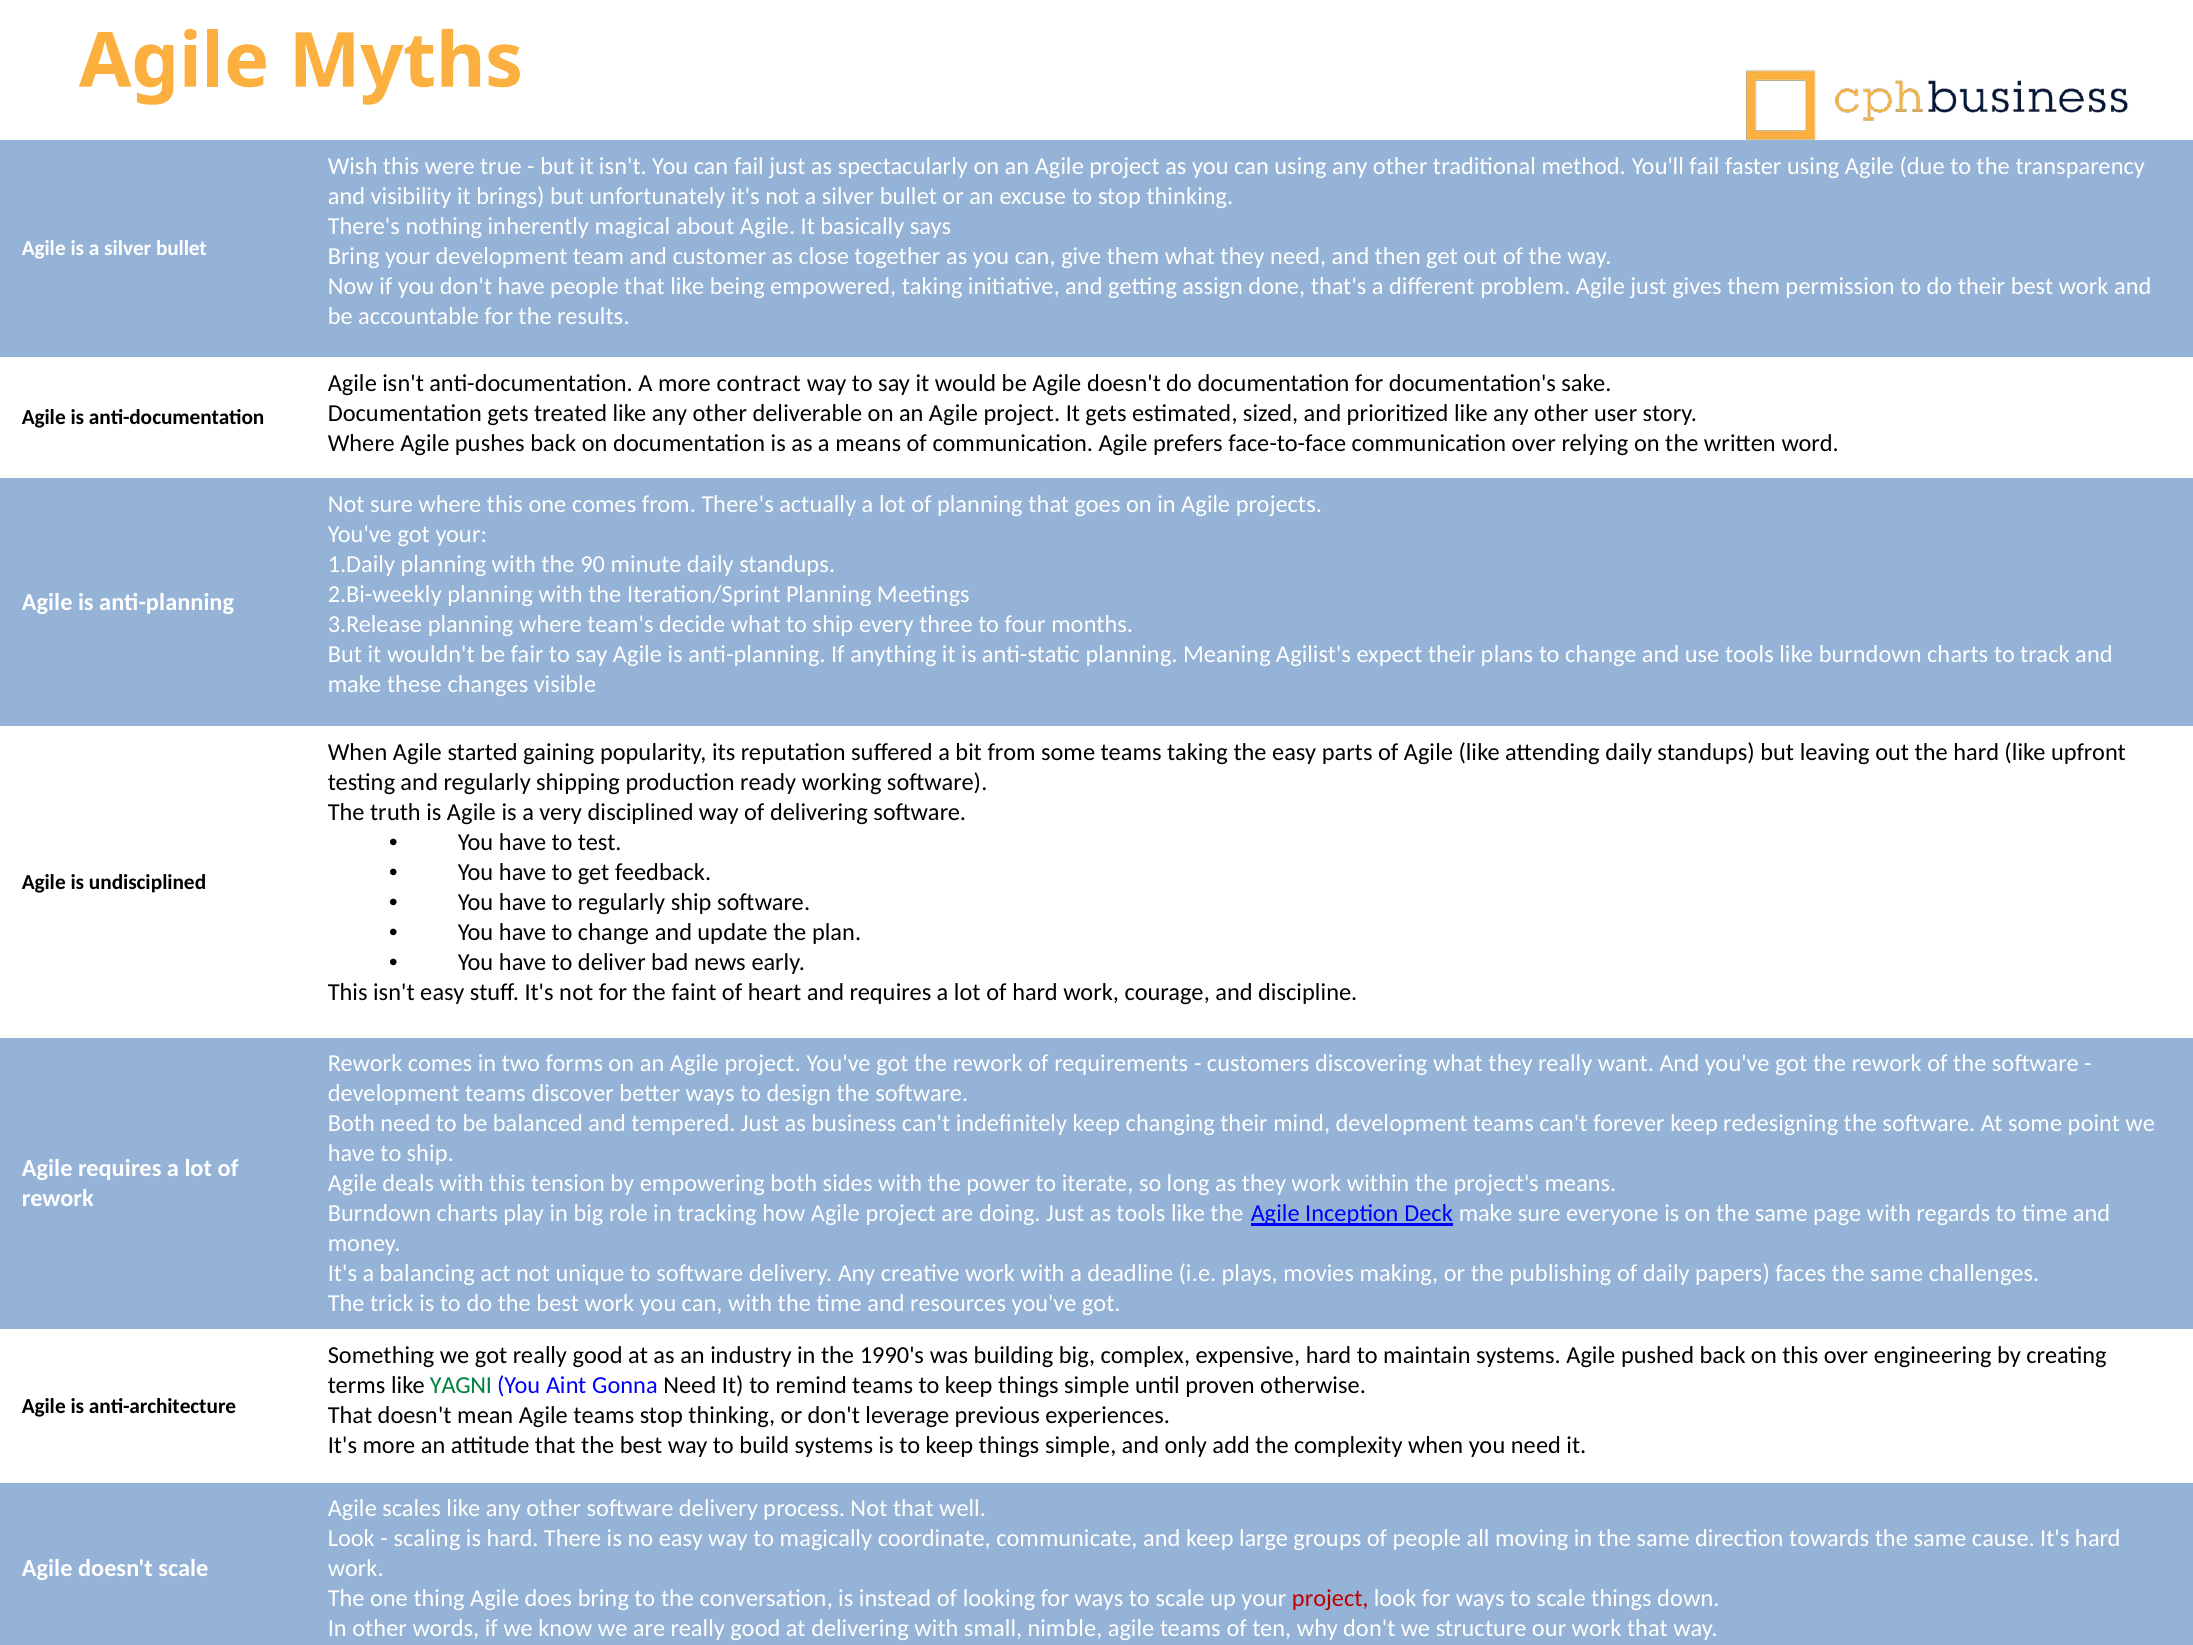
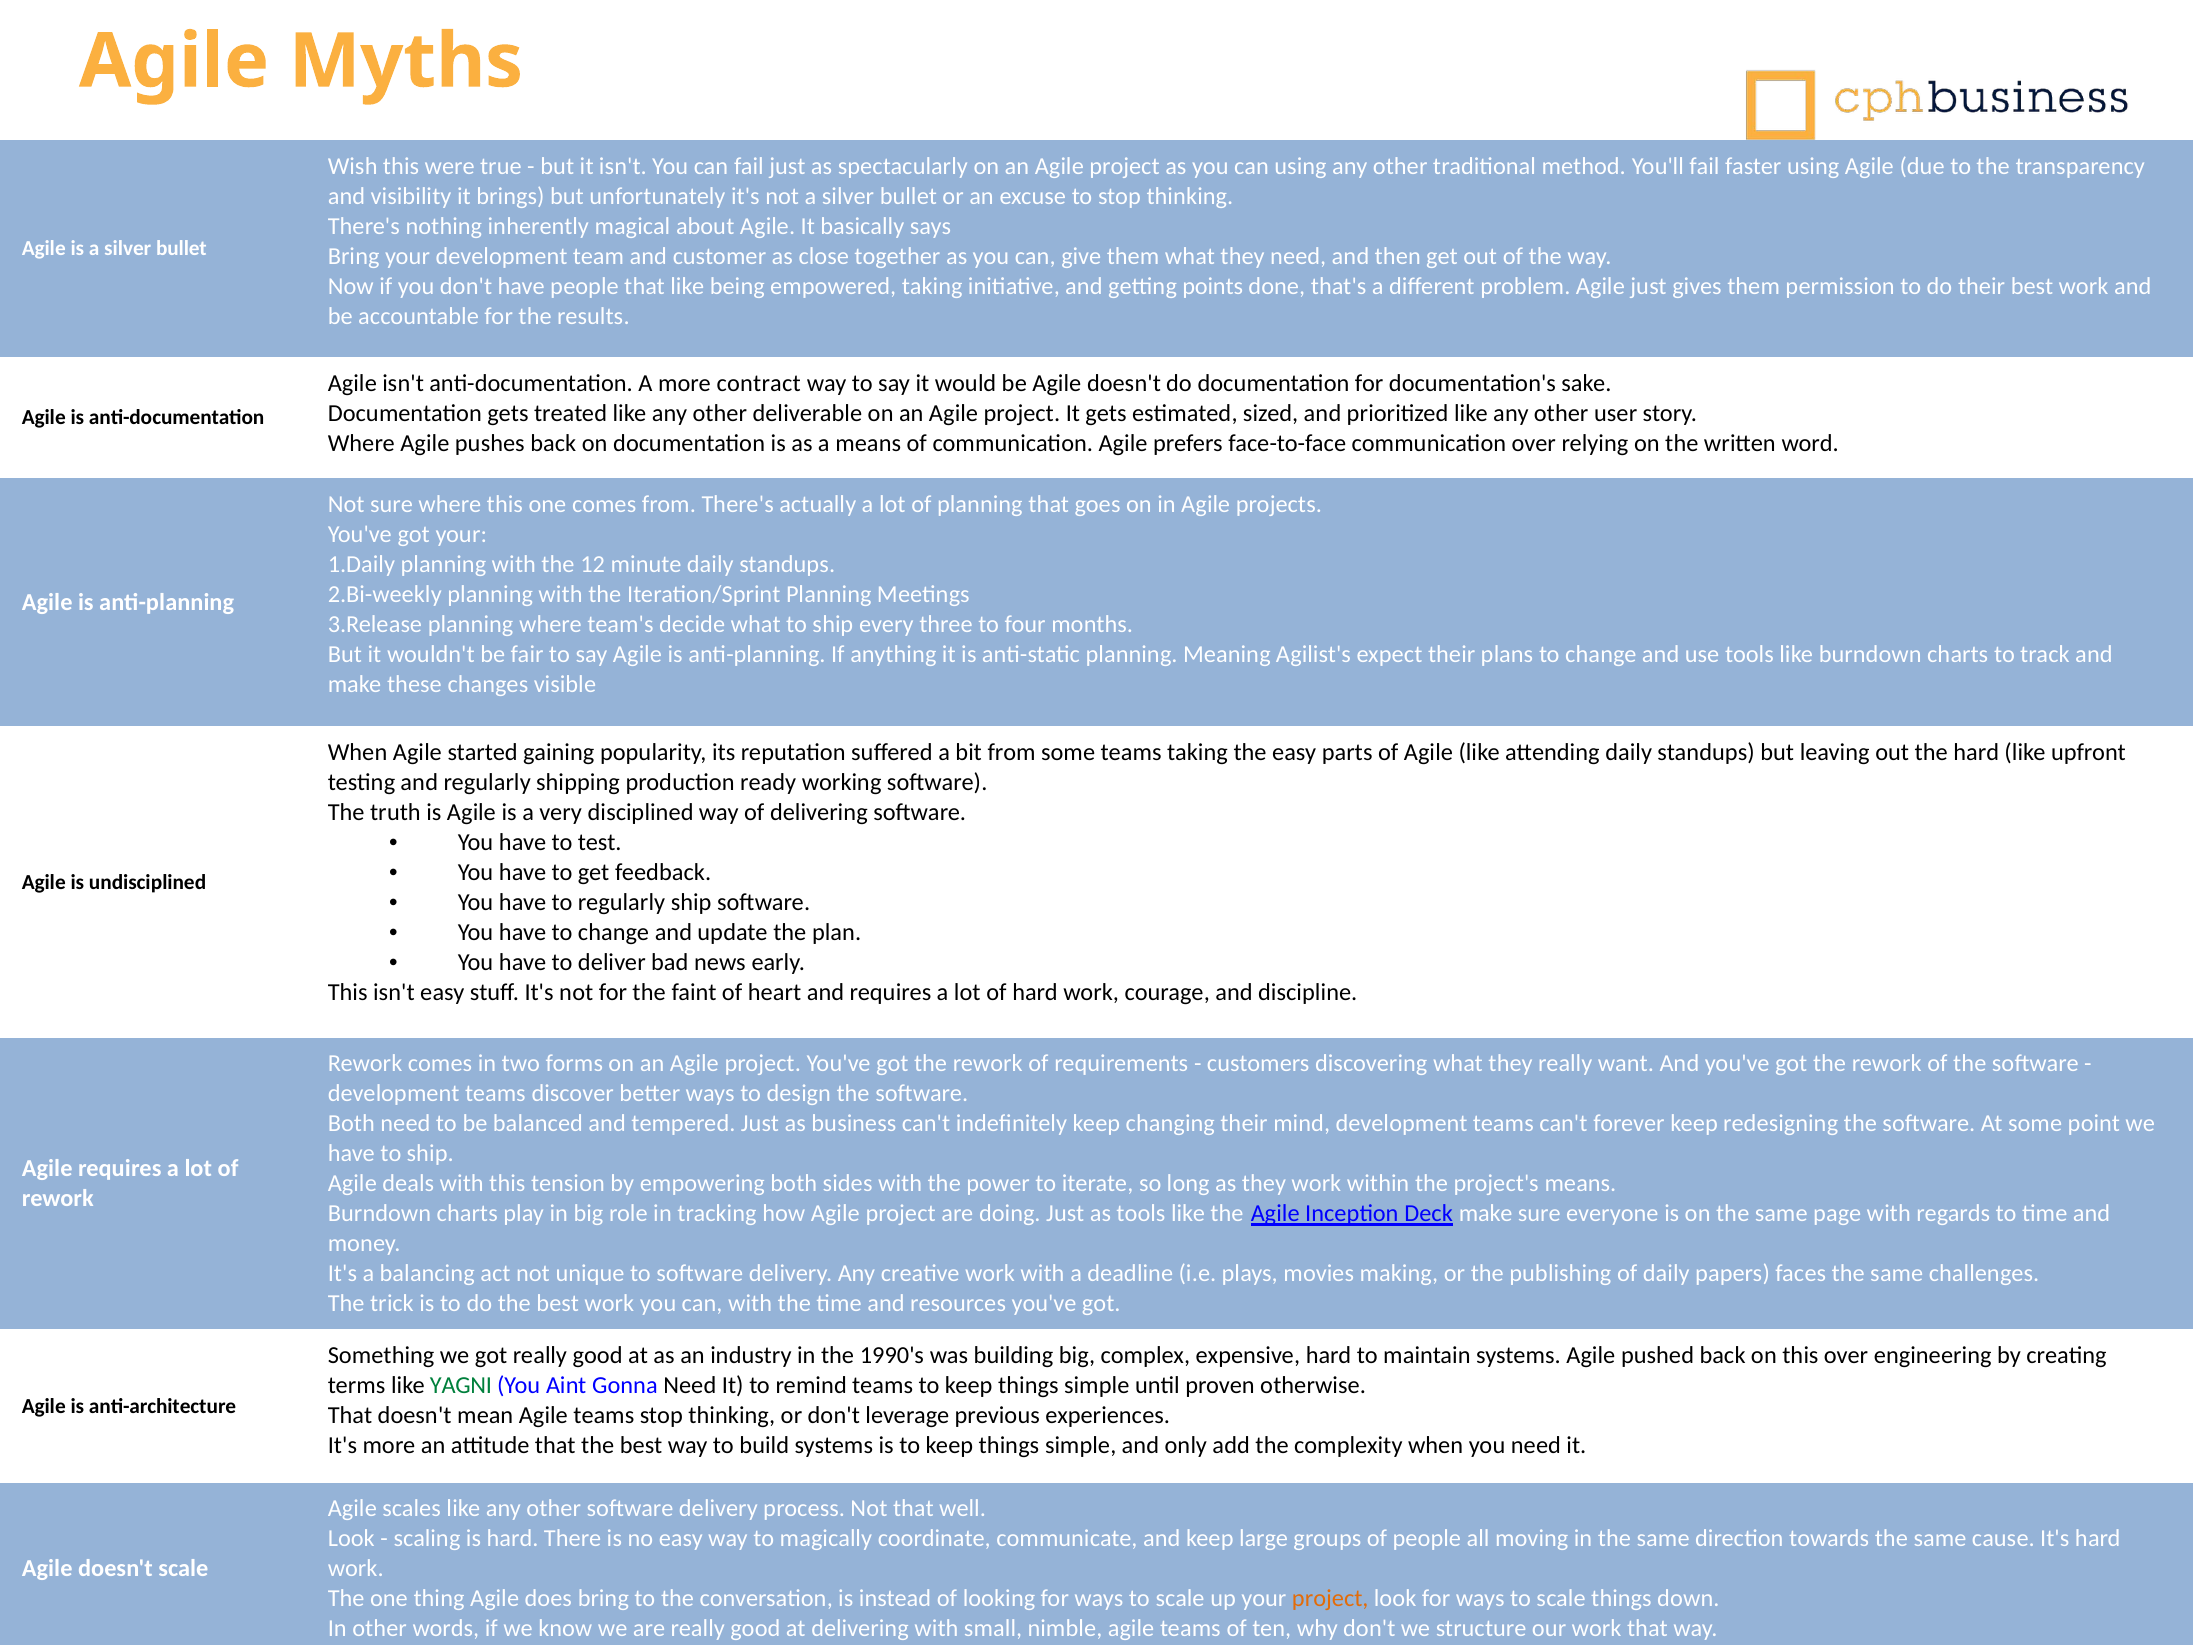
assign: assign -> points (1213, 286)
90: 90 -> 12 (593, 565)
project colour: red -> orange (1330, 1599)
